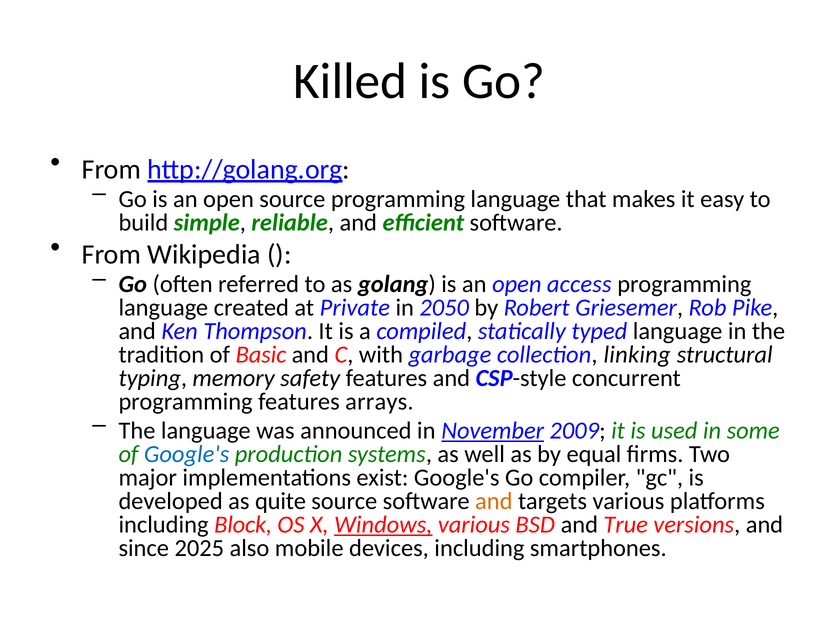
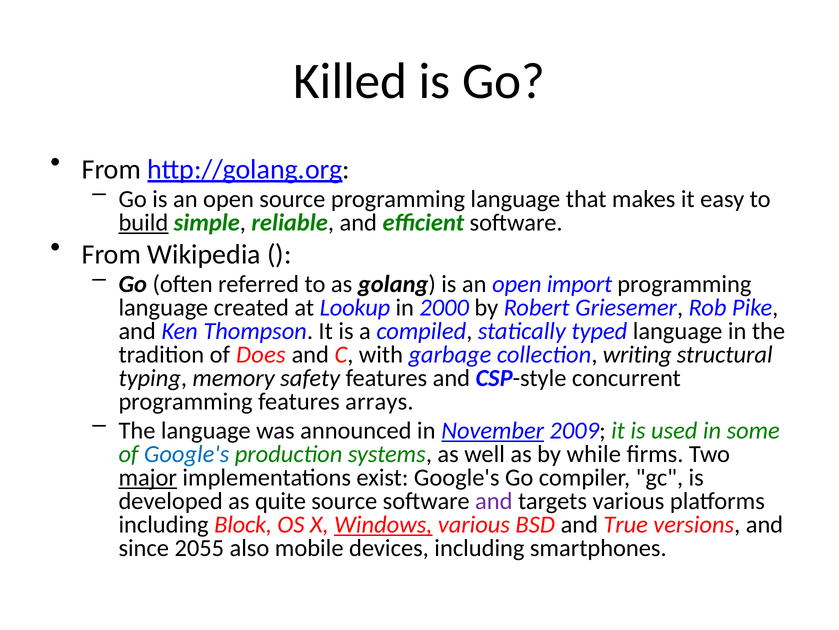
build underline: none -> present (143, 222)
access: access -> import (579, 284)
Private: Private -> Lookup (355, 307)
2050: 2050 -> 2000 (444, 307)
Basic: Basic -> Does (261, 354)
linking: linking -> writing (637, 354)
equal: equal -> while (594, 454)
major underline: none -> present (148, 477)
and colour: orange -> purple (494, 501)
2025: 2025 -> 2055 (199, 547)
